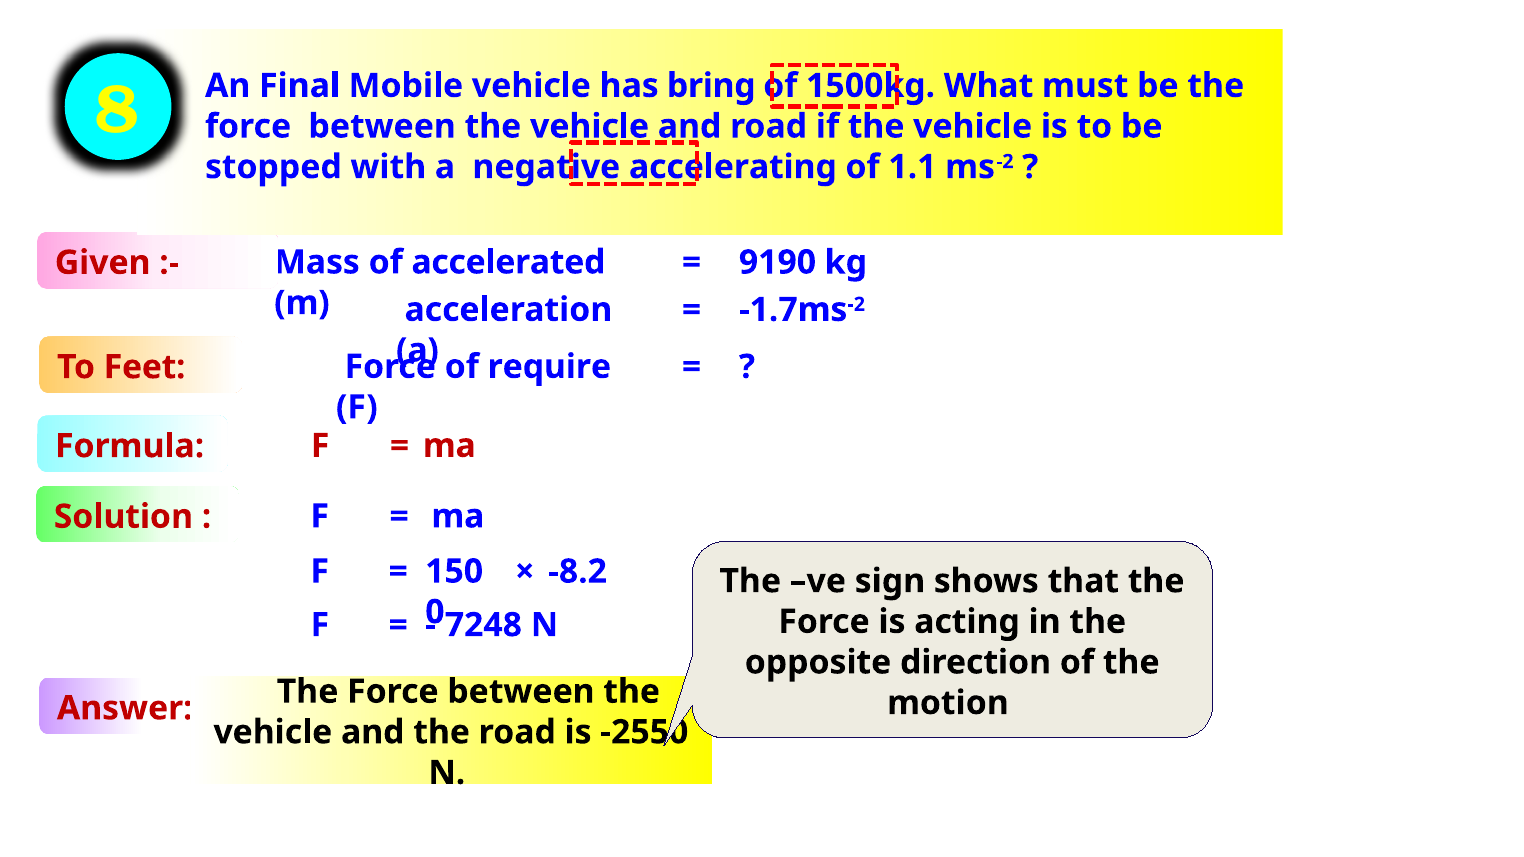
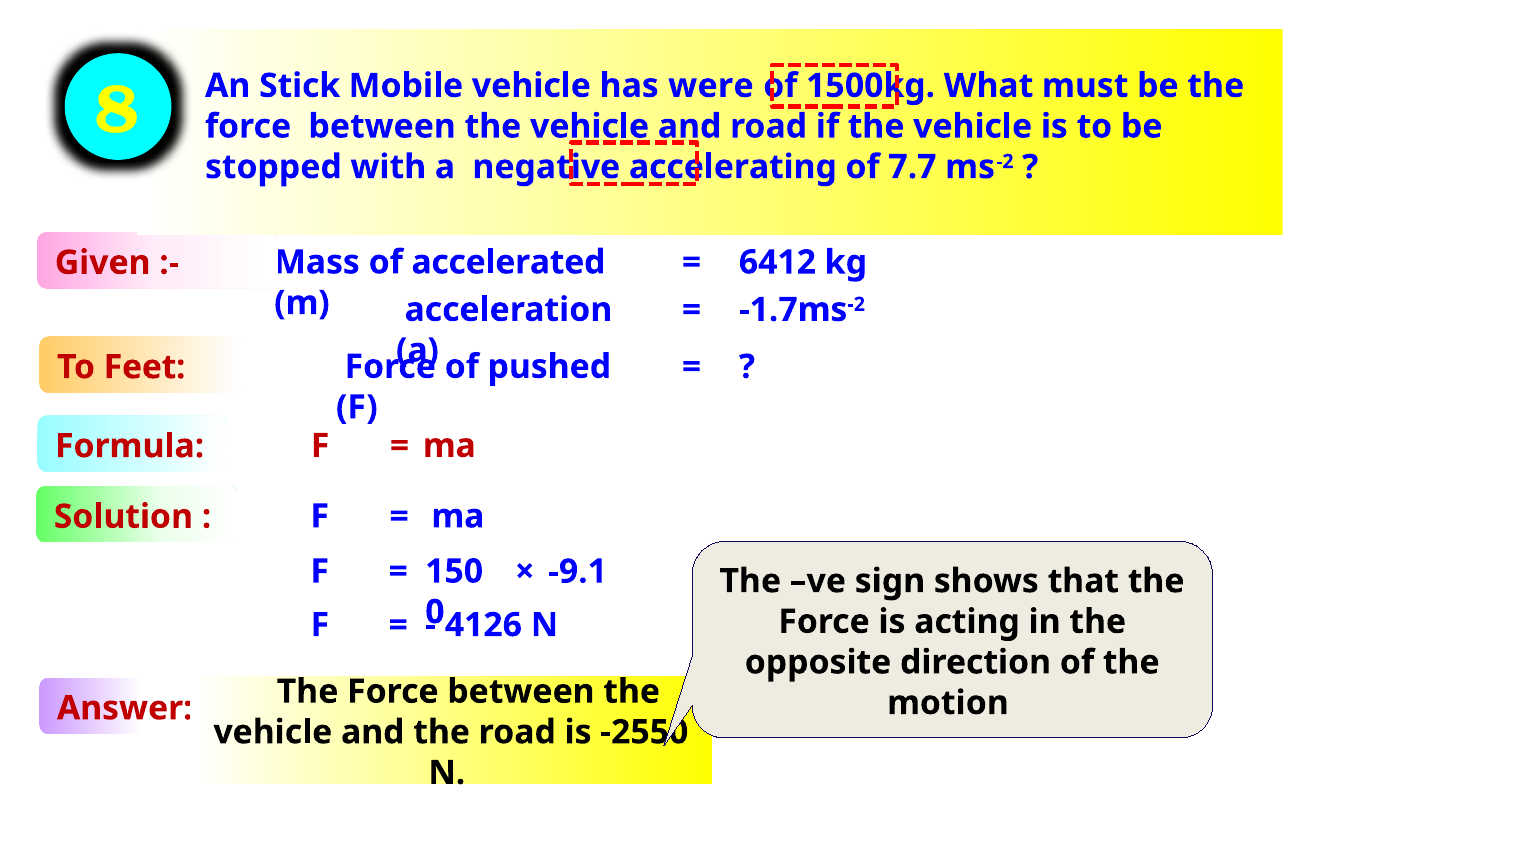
Final: Final -> Stick (300, 86)
bring: bring -> were (711, 86)
1.1: 1.1 -> 7.7 (912, 167)
9190: 9190 -> 6412 (777, 262)
require: require -> pushed (549, 367)
-8.2: -8.2 -> -9.1 (578, 572)
7248: 7248 -> 4126 (483, 625)
